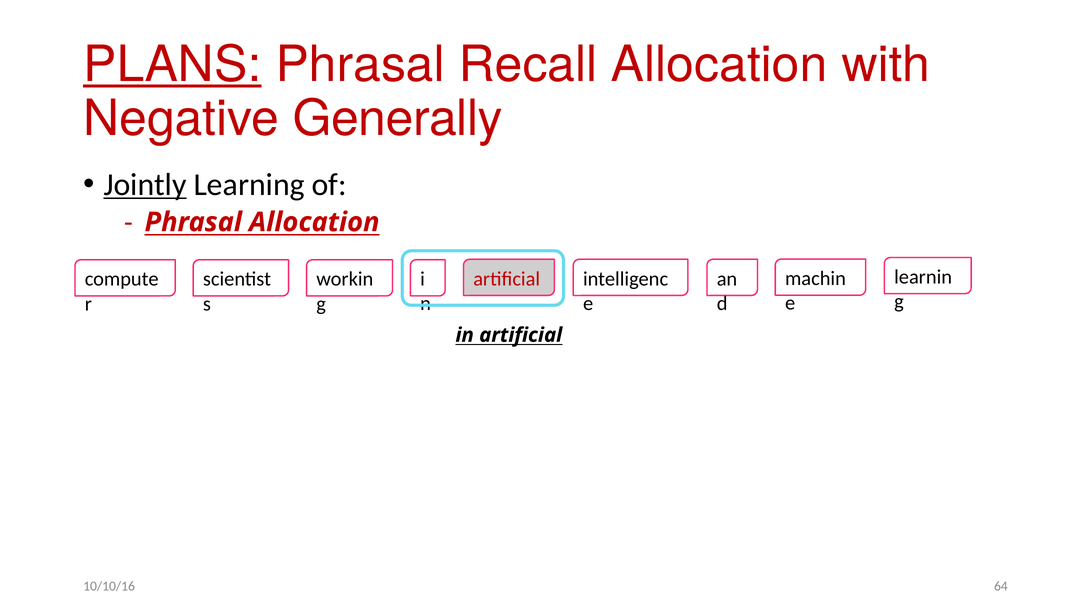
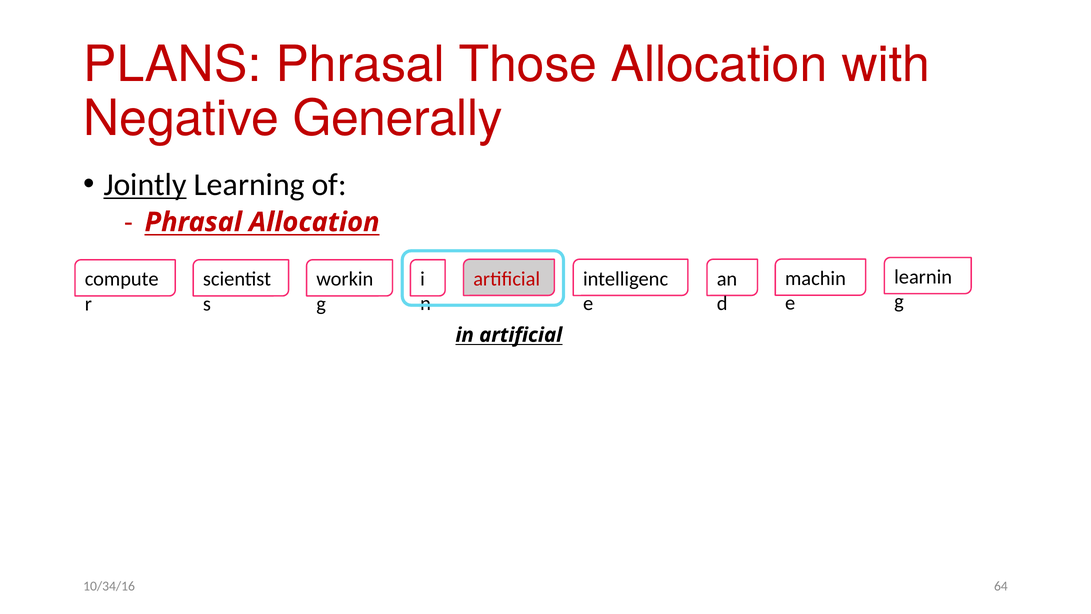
PLANS underline: present -> none (172, 65)
Recall: Recall -> Those (528, 65)
10/10/16: 10/10/16 -> 10/34/16 (109, 586)
